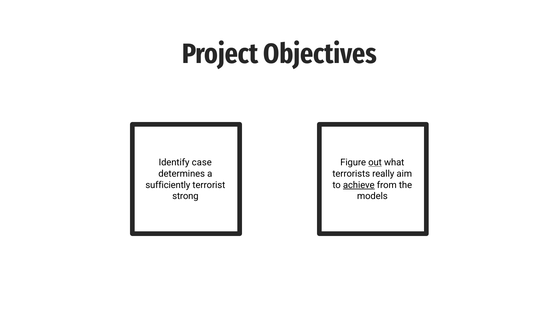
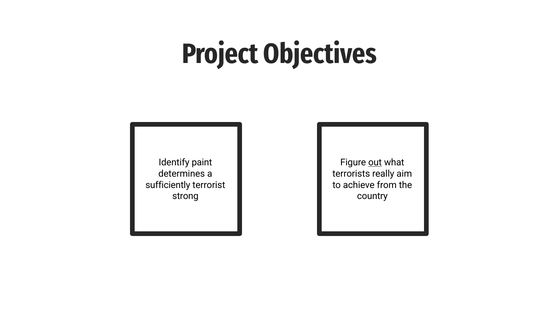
case: case -> paint (202, 162)
achieve underline: present -> none (359, 185)
models: models -> country (372, 196)
